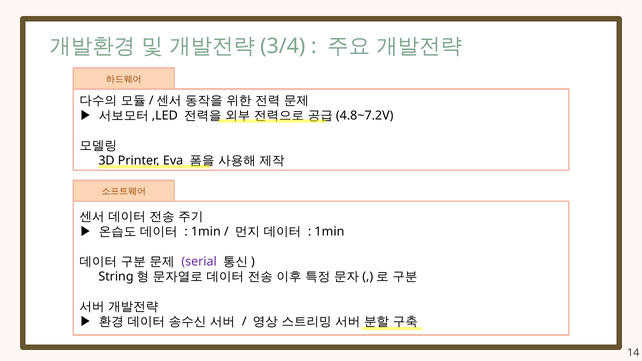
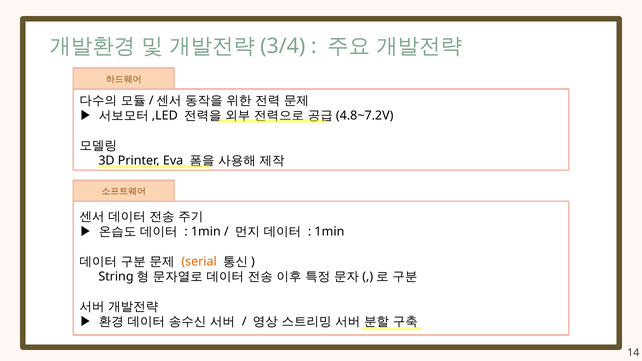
serial colour: purple -> orange (199, 262)
